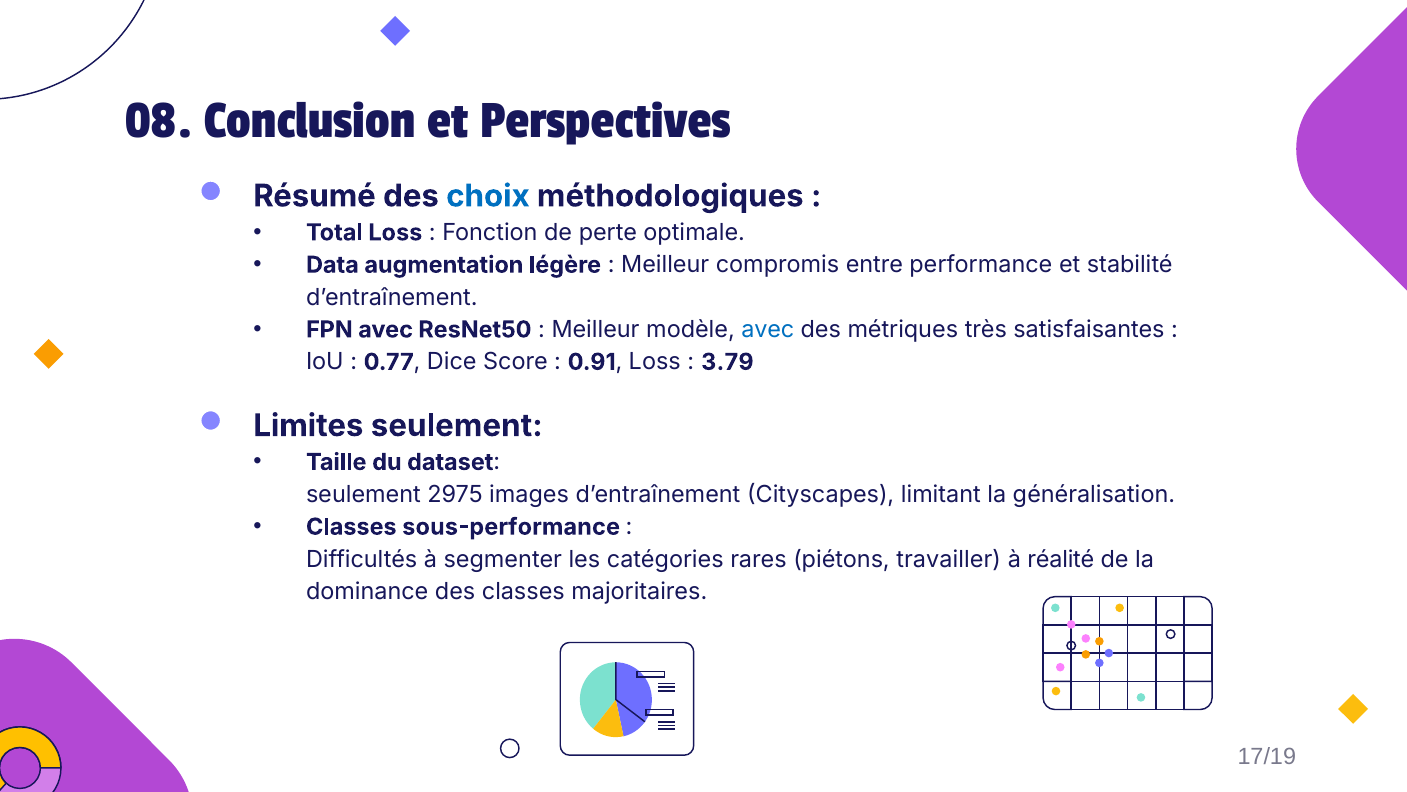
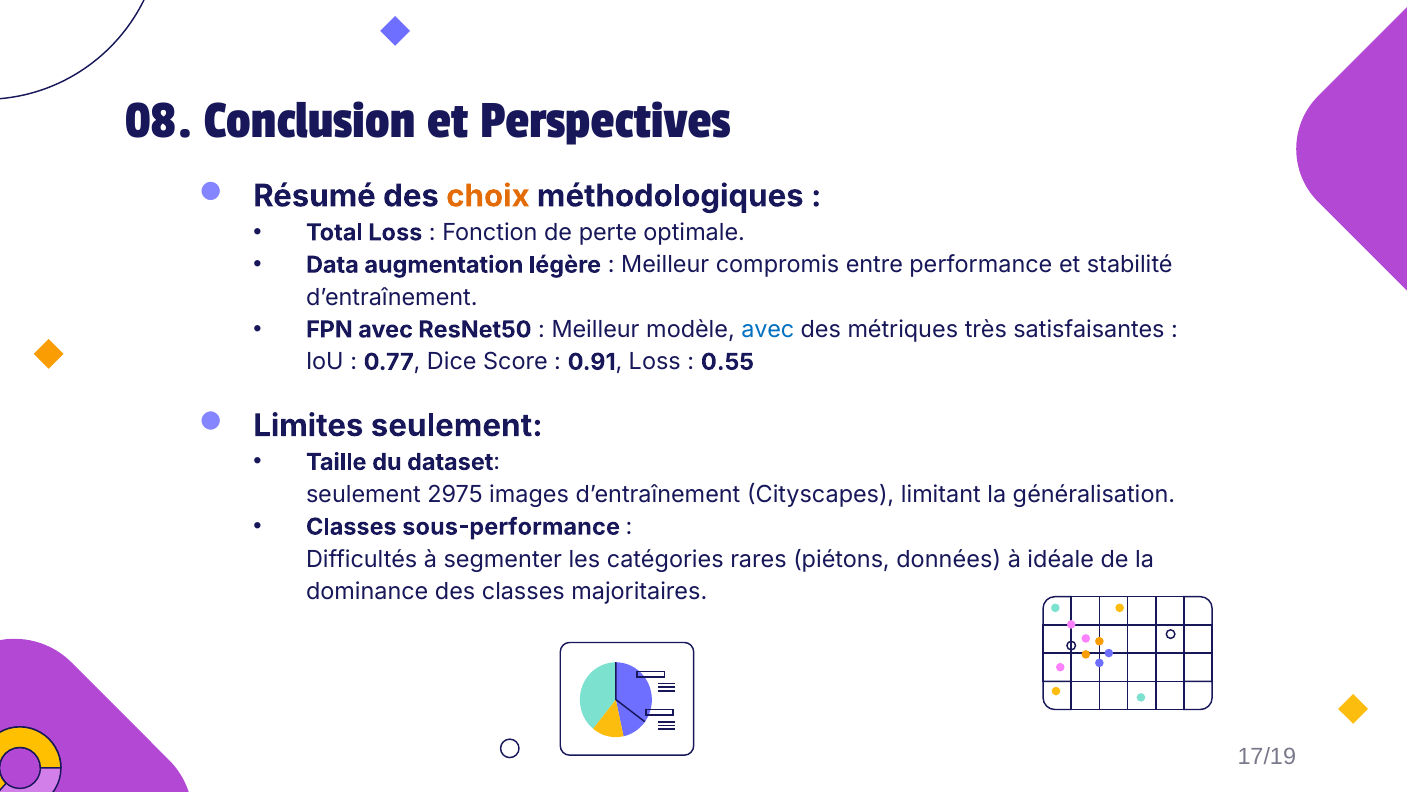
choix colour: blue -> orange (488, 196)
3.79: 3.79 -> 0.55 (727, 362)
travailler: travailler -> données (949, 559)
réalité: réalité -> idéale (1061, 559)
